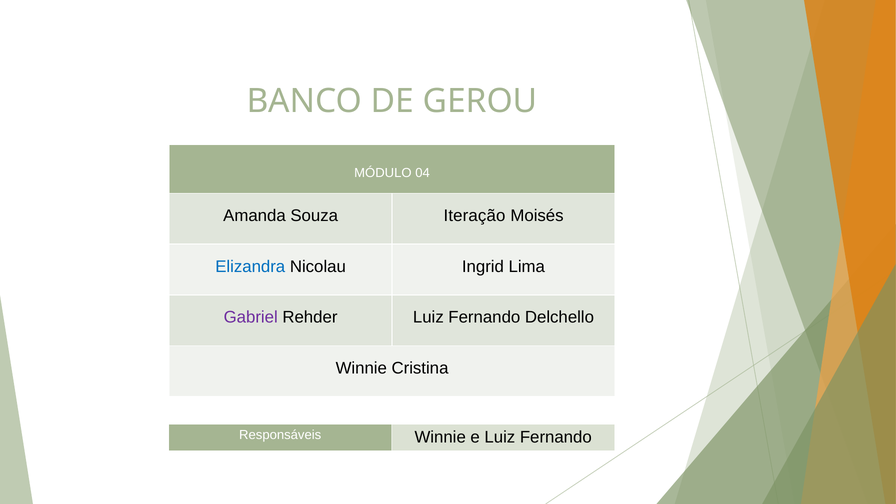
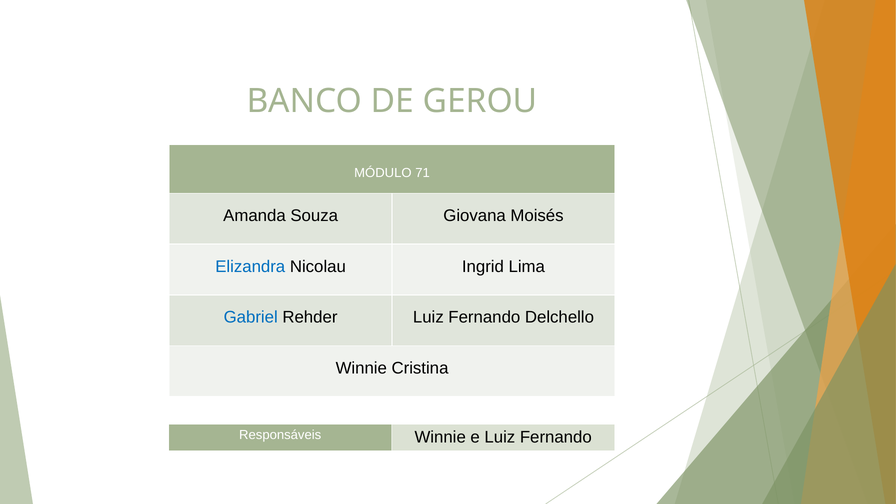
04: 04 -> 71 (423, 173)
Iteração: Iteração -> Giovana (475, 216)
Gabriel colour: purple -> blue (251, 317)
